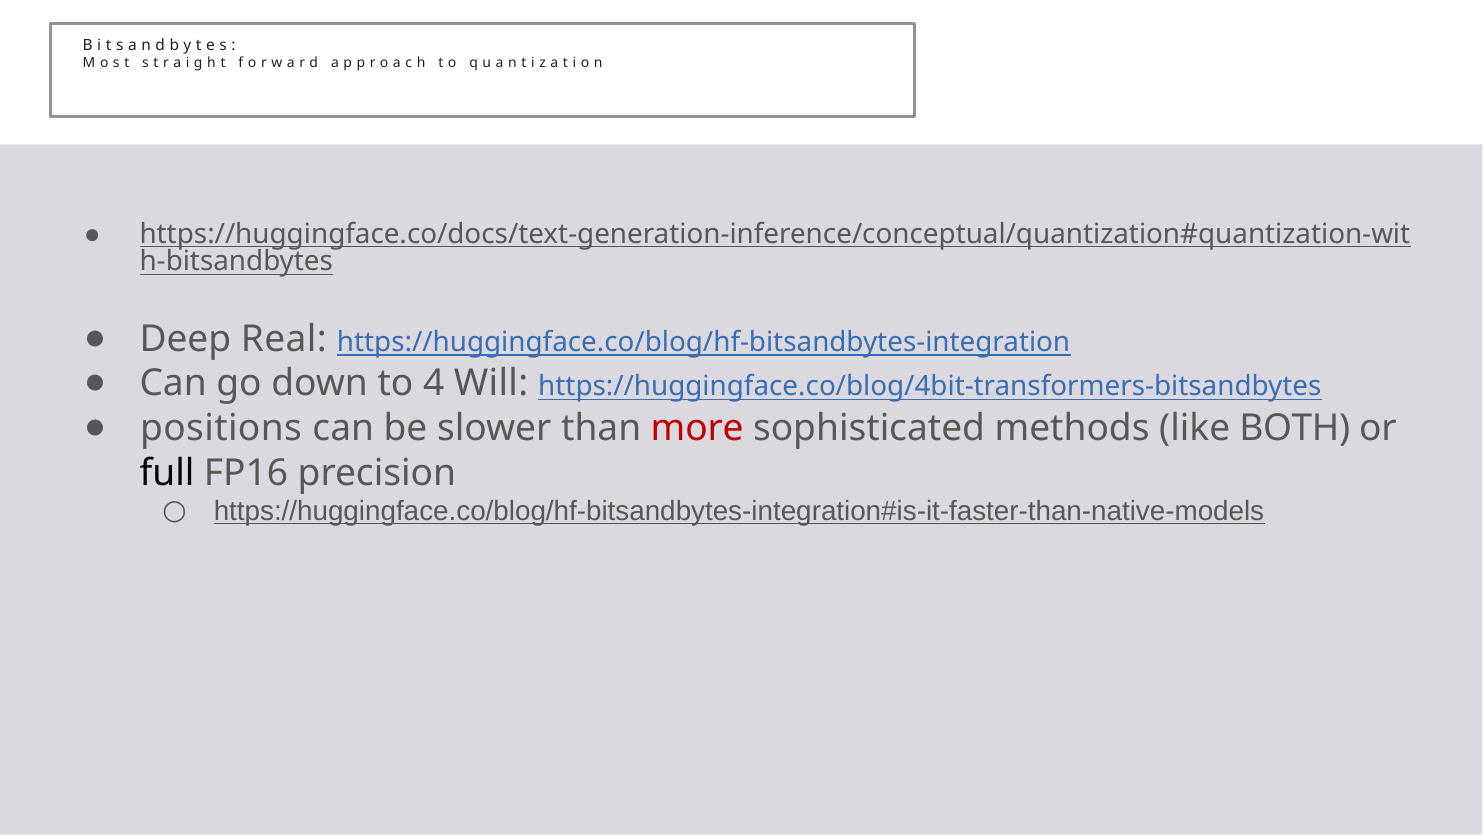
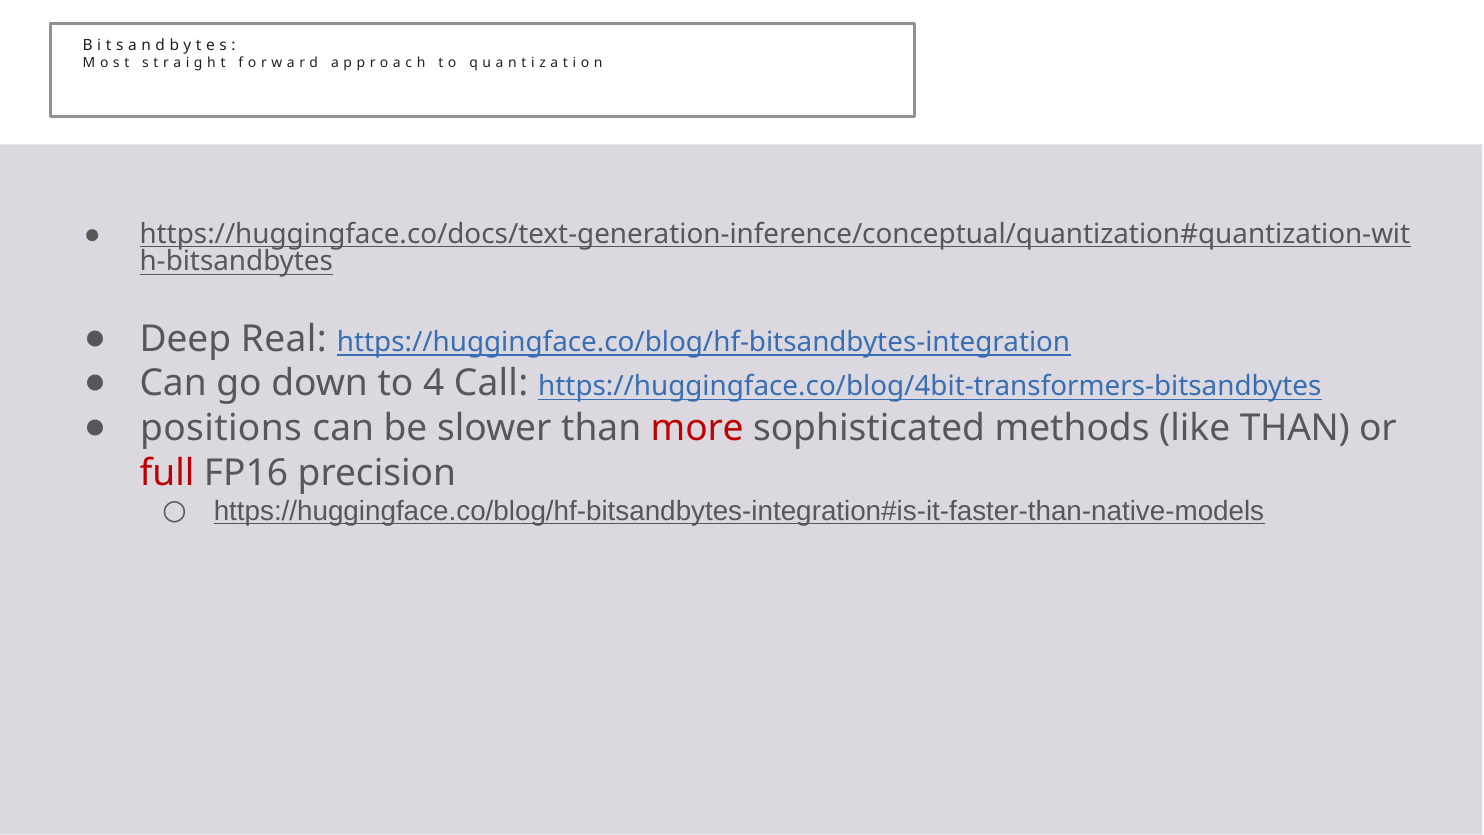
Will: Will -> Call (491, 384)
like BOTH: BOTH -> THAN (1295, 428)
full colour: black -> red (167, 473)
